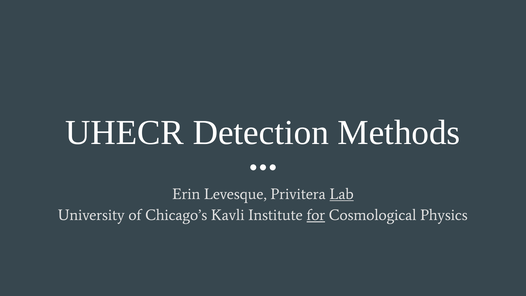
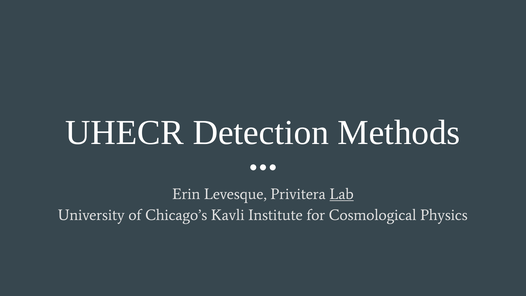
for underline: present -> none (316, 215)
